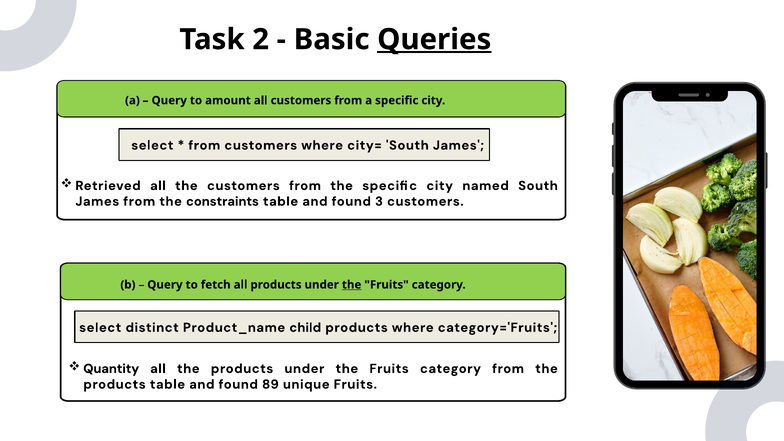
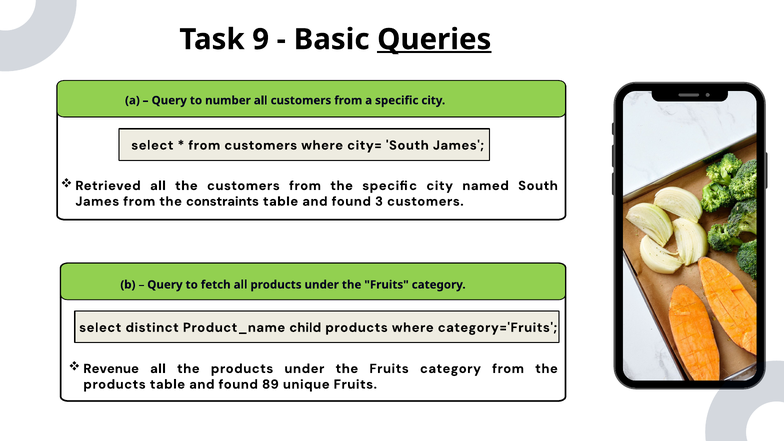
2: 2 -> 9 (261, 39)
amount: amount -> number (228, 100)
the underline: present -> none (352, 285)
Quantity: Quantity -> Revenue (111, 369)
